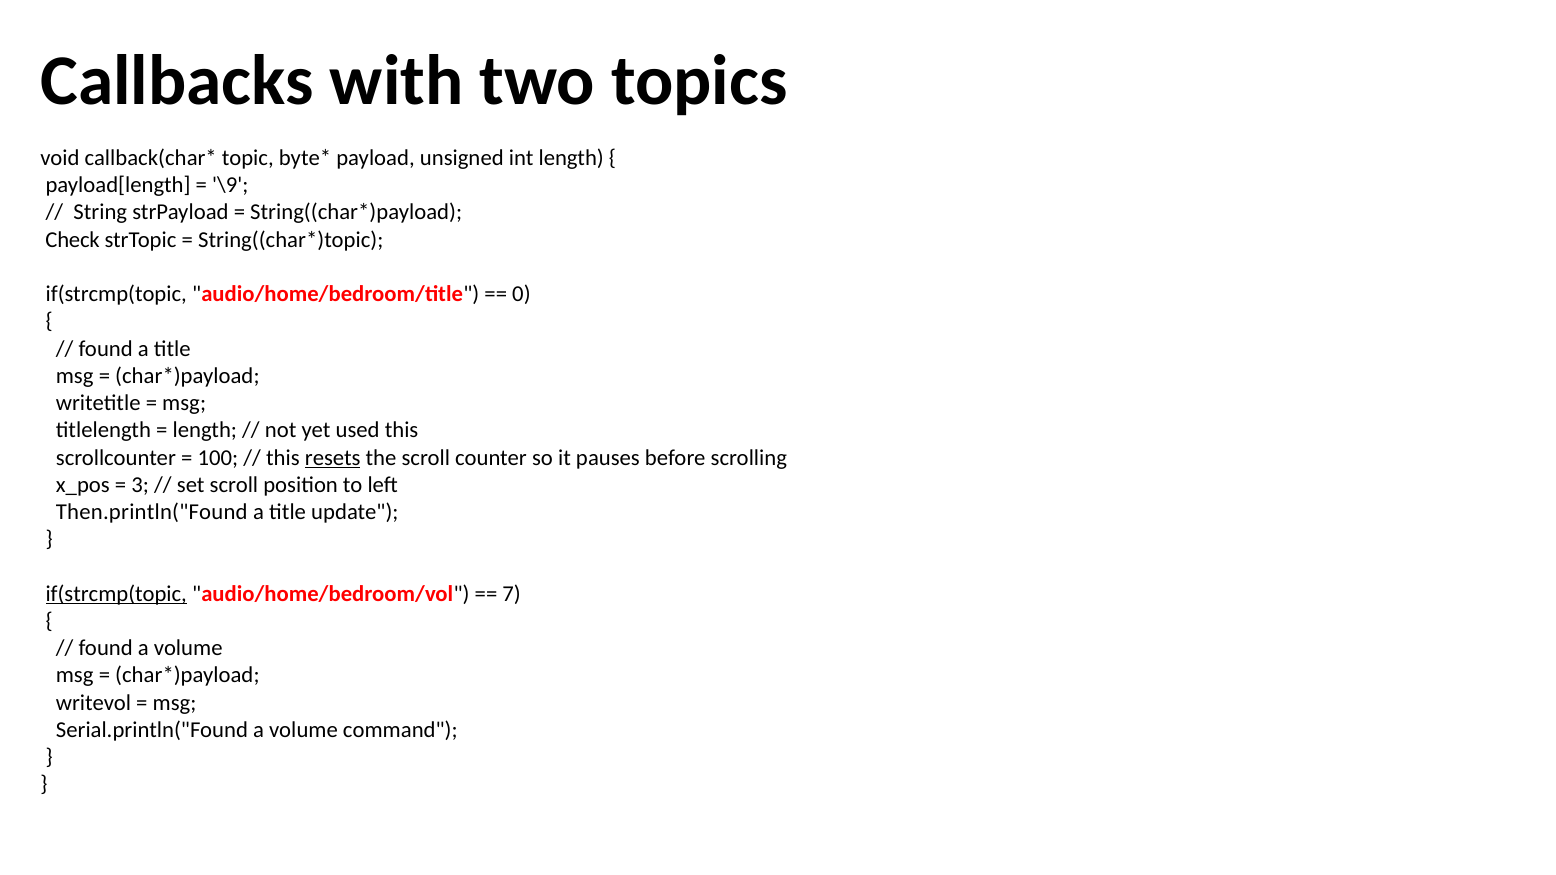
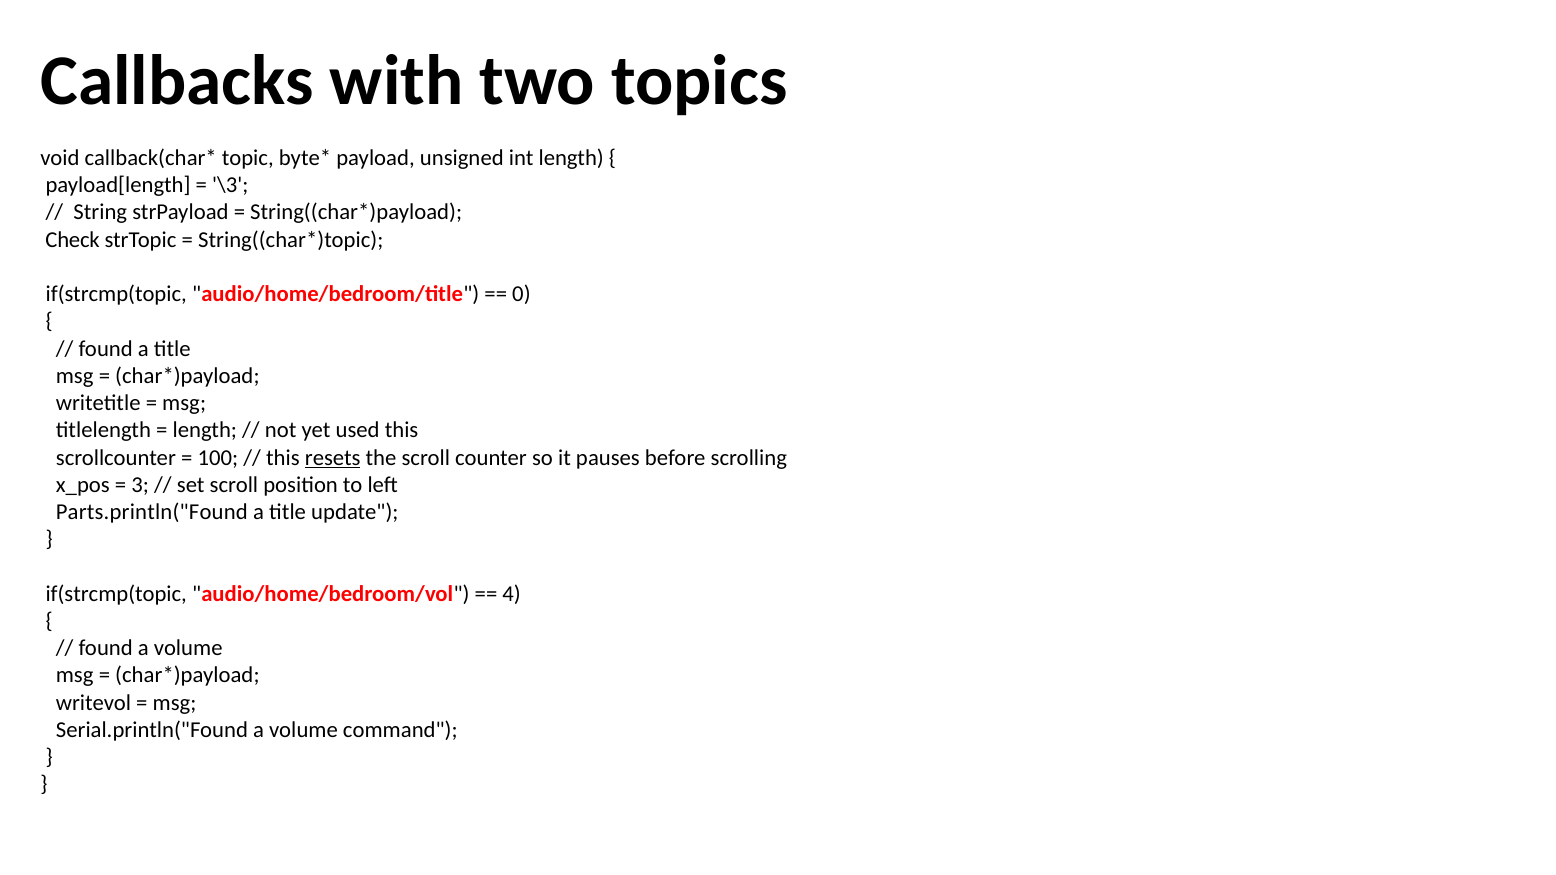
\9: \9 -> \3 (230, 185)
Then.println("Found: Then.println("Found -> Parts.println("Found (152, 512)
if(strcmp(topic underline: present -> none (116, 594)
7: 7 -> 4 (512, 594)
